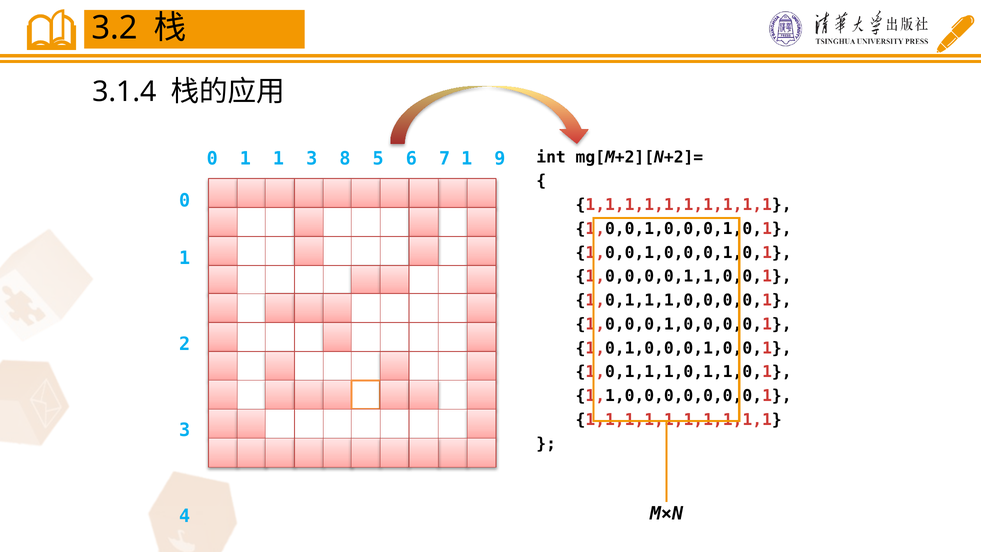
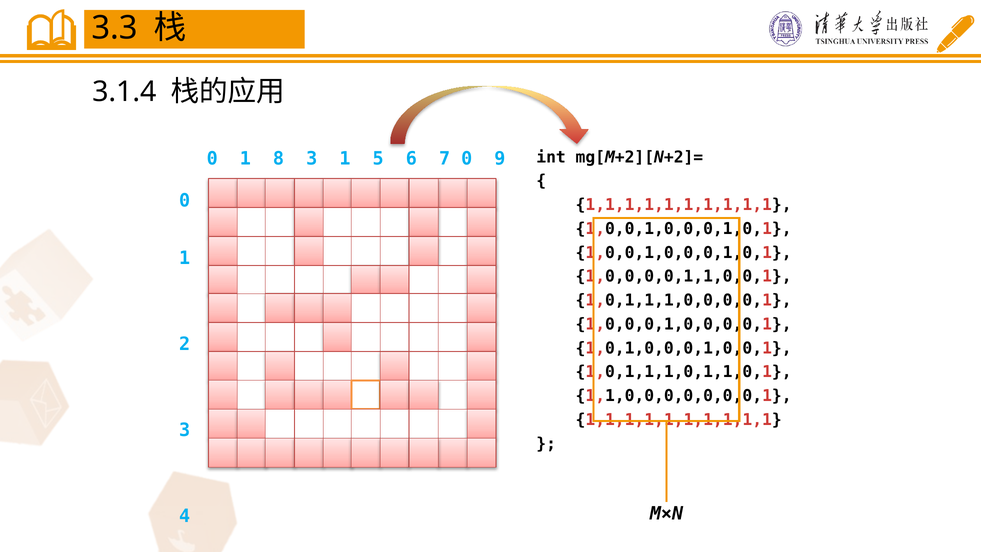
3.2: 3.2 -> 3.3 (114, 28)
1 1: 1 -> 8 (279, 159)
3 8: 8 -> 1 (345, 159)
7 1: 1 -> 0 (467, 159)
